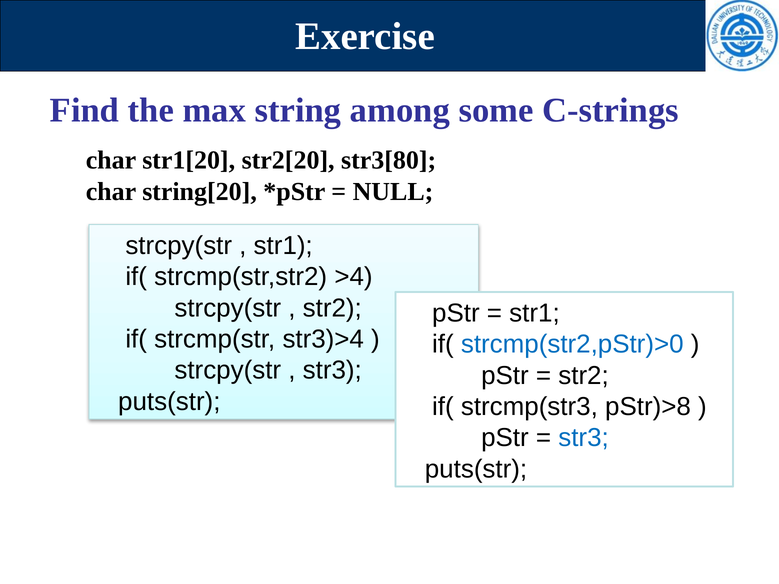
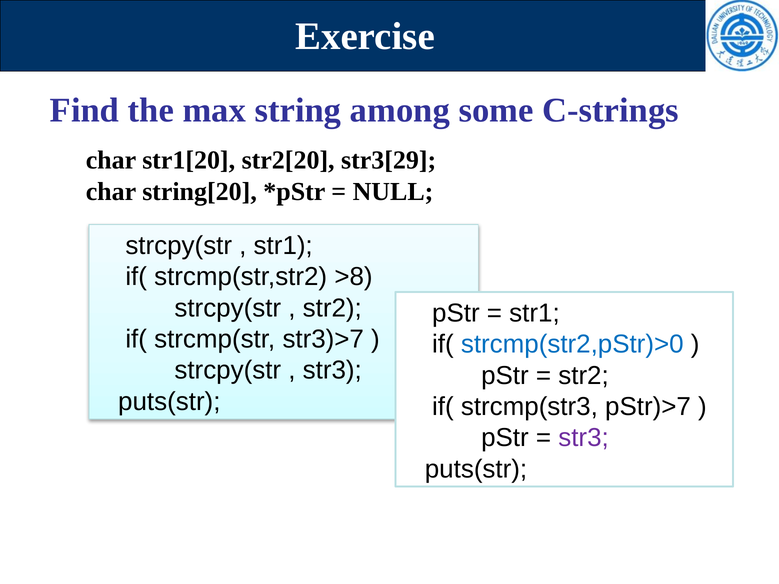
str3[80: str3[80 -> str3[29 (389, 160)
>4: >4 -> >8 (354, 277)
str3)>4: str3)>4 -> str3)>7 (323, 339)
pStr)>8: pStr)>8 -> pStr)>7 (648, 407)
str3 colour: blue -> purple (584, 438)
